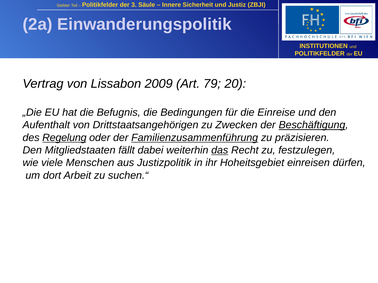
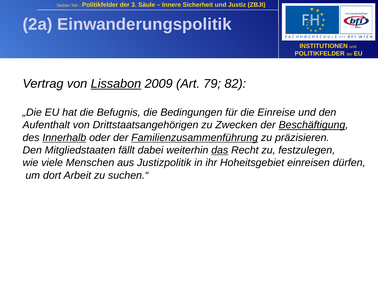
Lissabon underline: none -> present (116, 84)
20: 20 -> 82 (235, 84)
Regelung: Regelung -> Innerhalb (64, 138)
